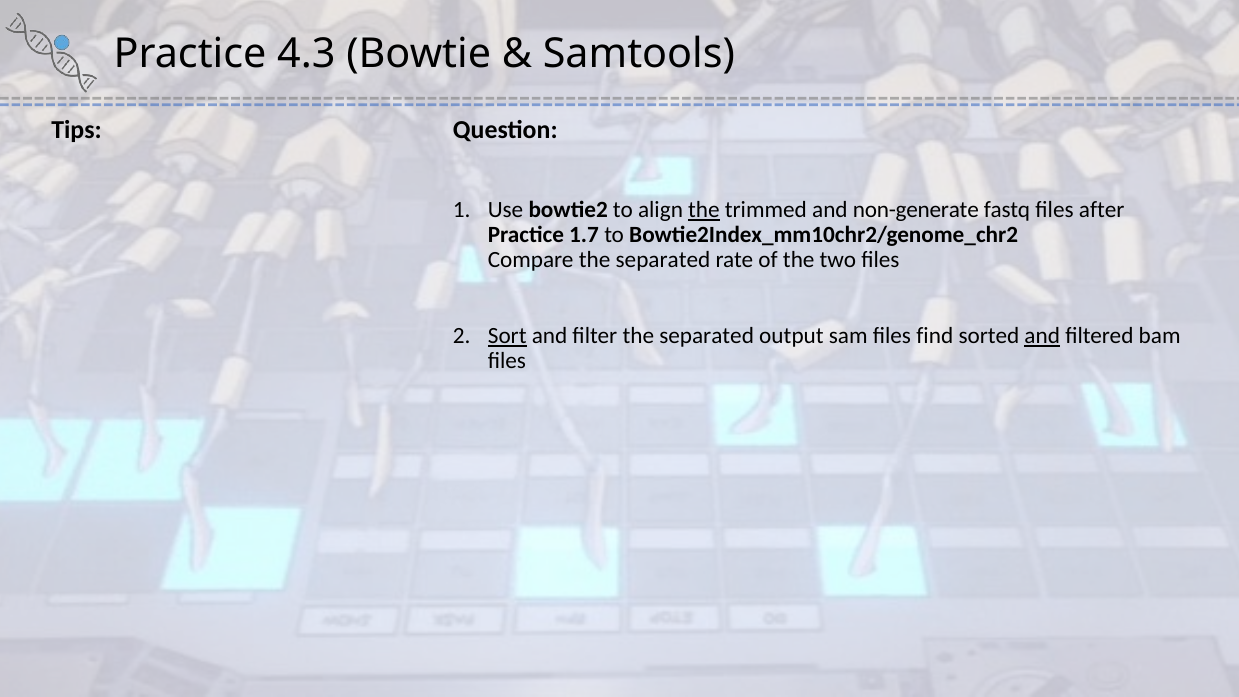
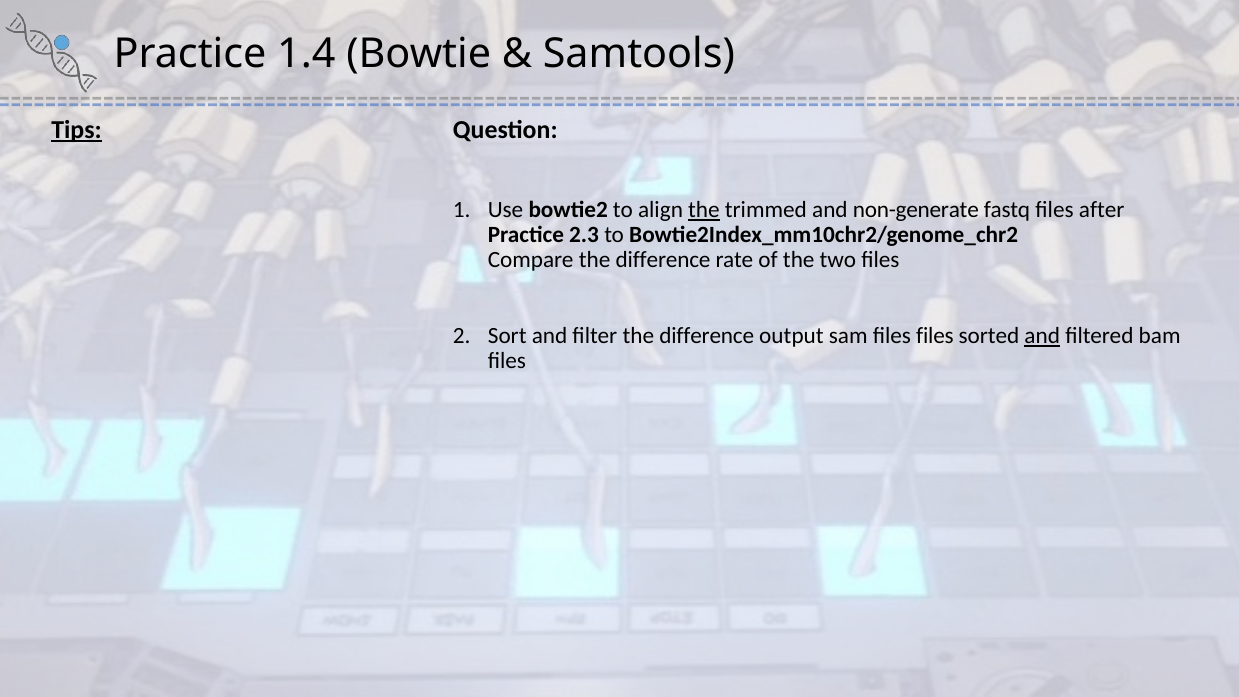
4.3: 4.3 -> 1.4 (306, 54)
Tips underline: none -> present (77, 130)
1.7: 1.7 -> 2.3 (584, 235)
Compare the separated: separated -> difference (663, 260)
Sort underline: present -> none (507, 336)
filter the separated: separated -> difference (707, 336)
files find: find -> files (935, 336)
